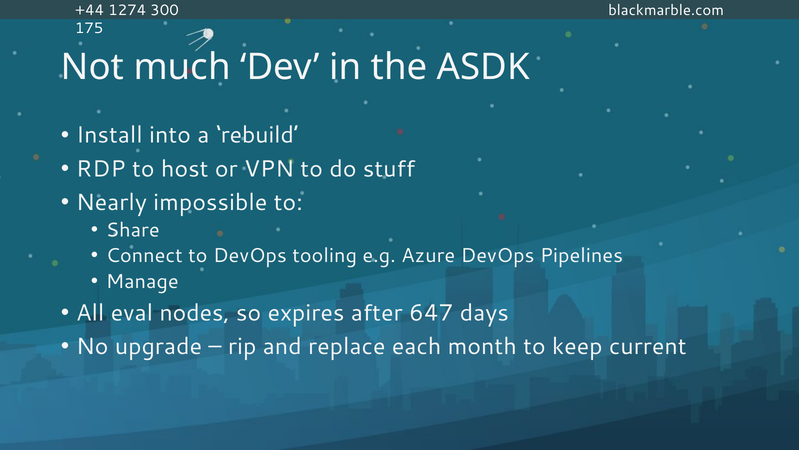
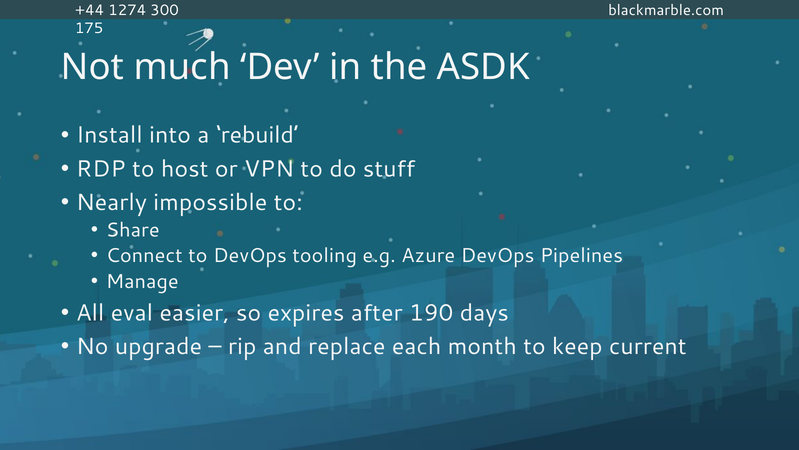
nodes: nodes -> easier (195, 313)
647: 647 -> 190 (431, 313)
